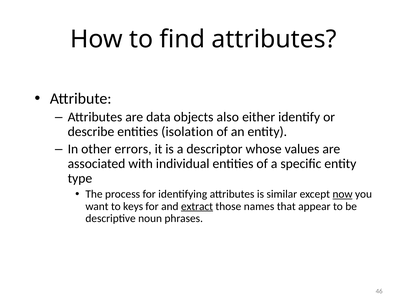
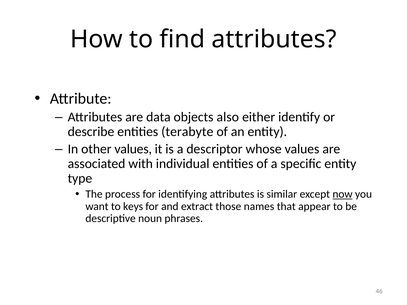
isolation: isolation -> terabyte (187, 132)
other errors: errors -> values (133, 149)
extract underline: present -> none (197, 206)
